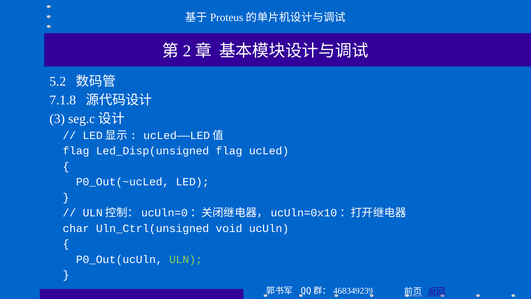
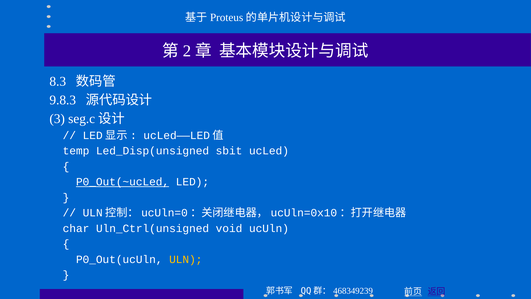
5.2: 5.2 -> 8.3 (58, 81)
7.1.8: 7.1.8 -> 9.8.3 (63, 100)
flag: flag -> temp (76, 151)
Led_Disp(unsigned flag: flag -> sbit (229, 151)
P0_Out(~ucLed underline: none -> present (123, 182)
ULN colour: light green -> yellow (186, 259)
